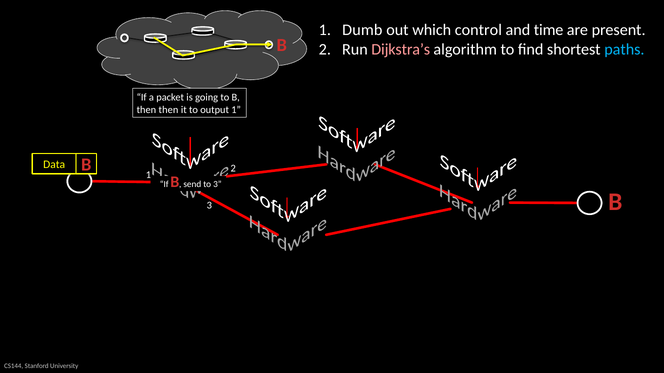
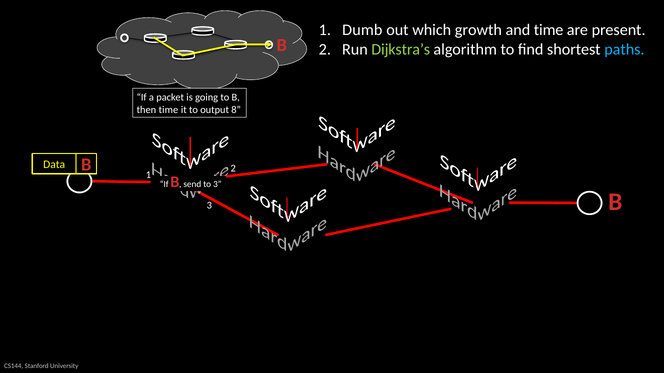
control: control -> growth (478, 30)
Dijkstra’s colour: pink -> light green (401, 50)
then then: then -> time (168, 110)
output 1: 1 -> 8 (236, 110)
